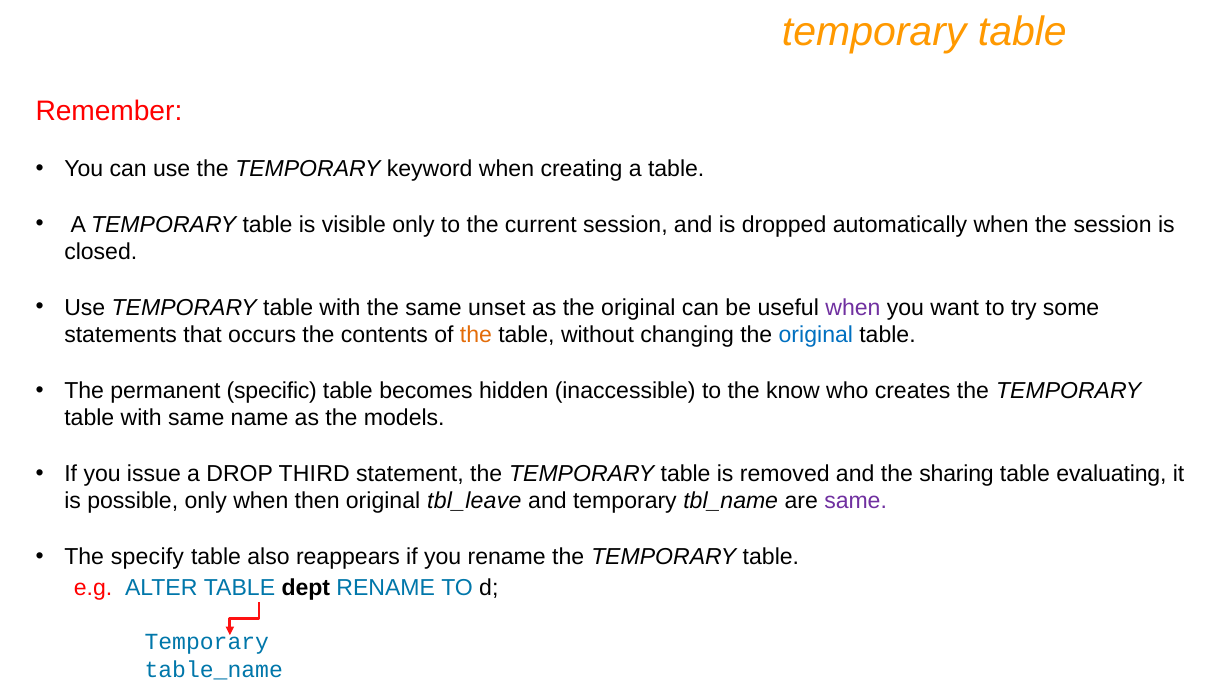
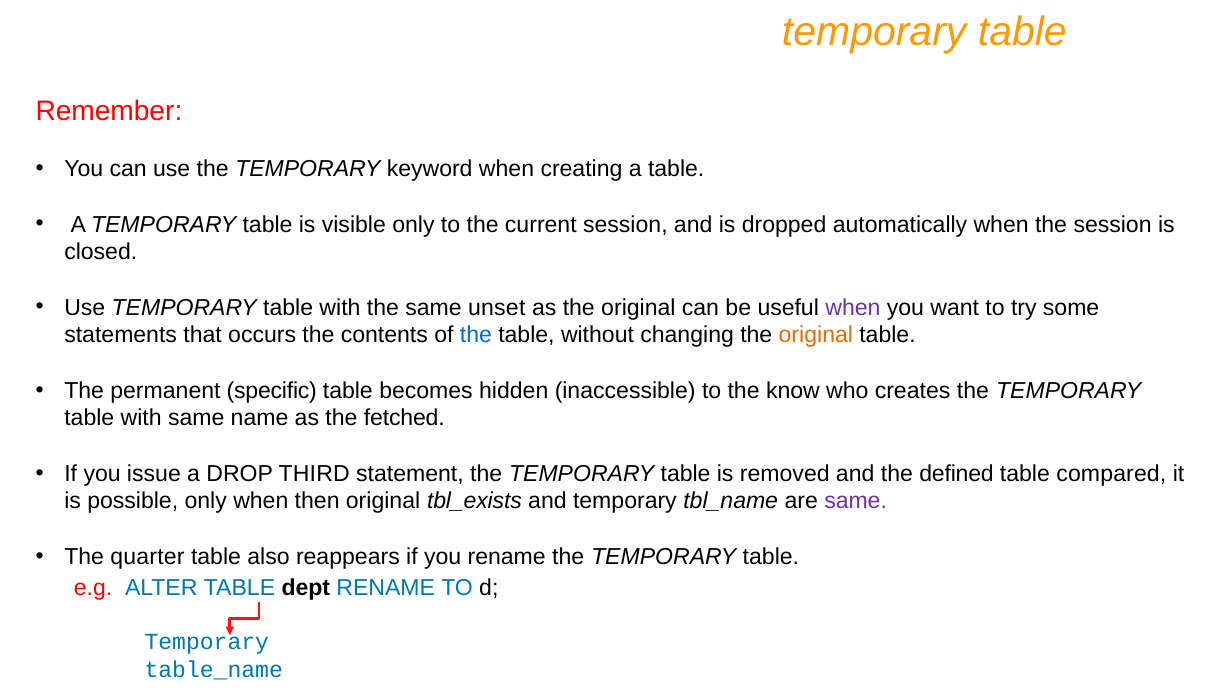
the colour: orange -> blue (476, 335)
original colour: blue -> orange (816, 335)
models: models -> fetched (404, 418)
sharing: sharing -> defined (957, 474)
evaluating: evaluating -> compared (1111, 474)
tbl_leave: tbl_leave -> tbl_exists (474, 501)
specify: specify -> quarter (147, 557)
